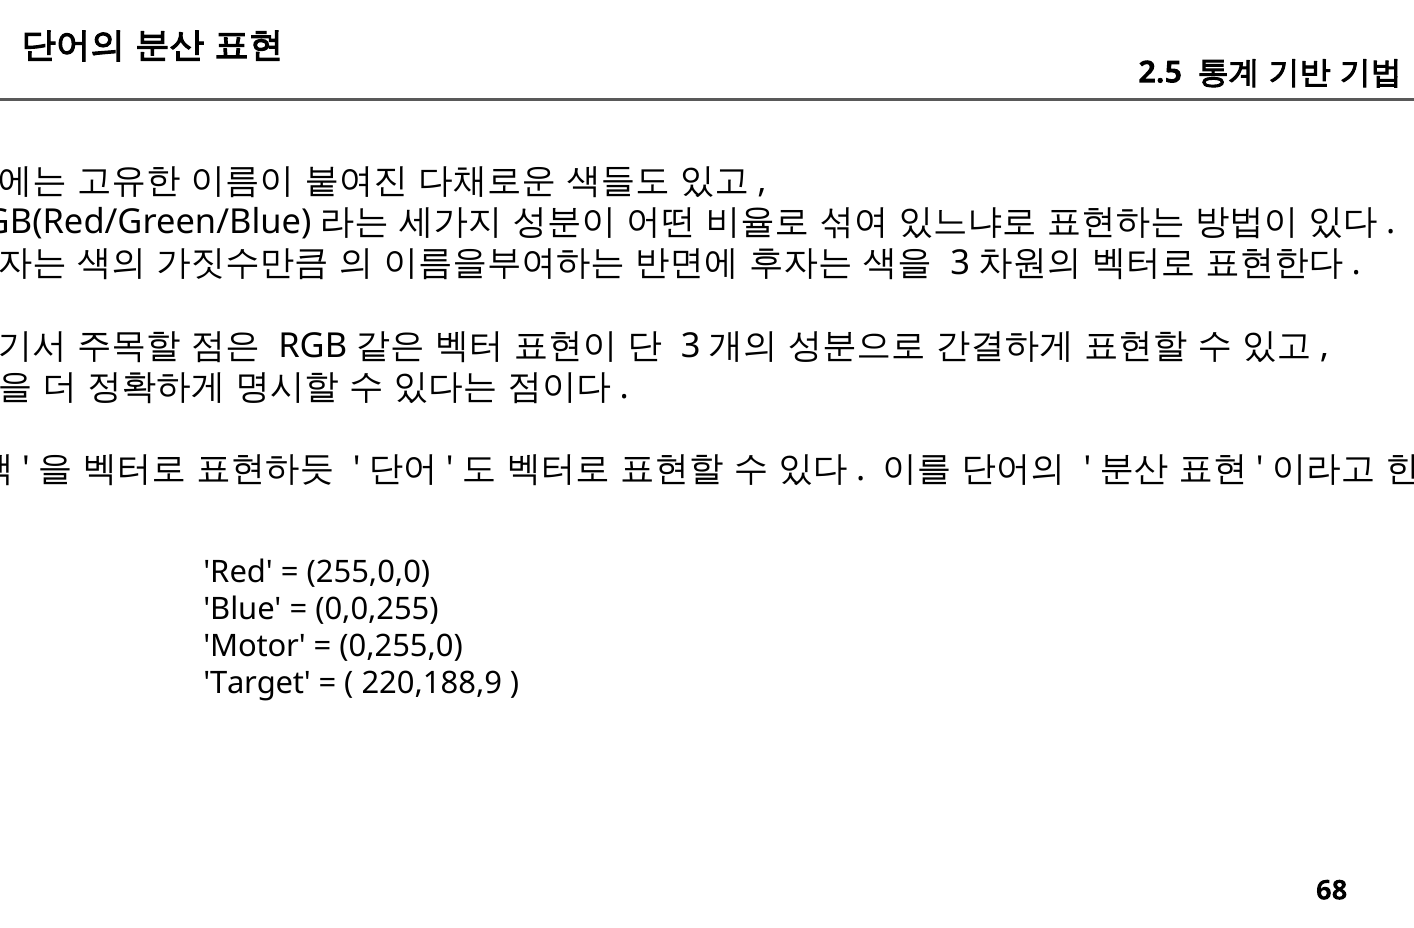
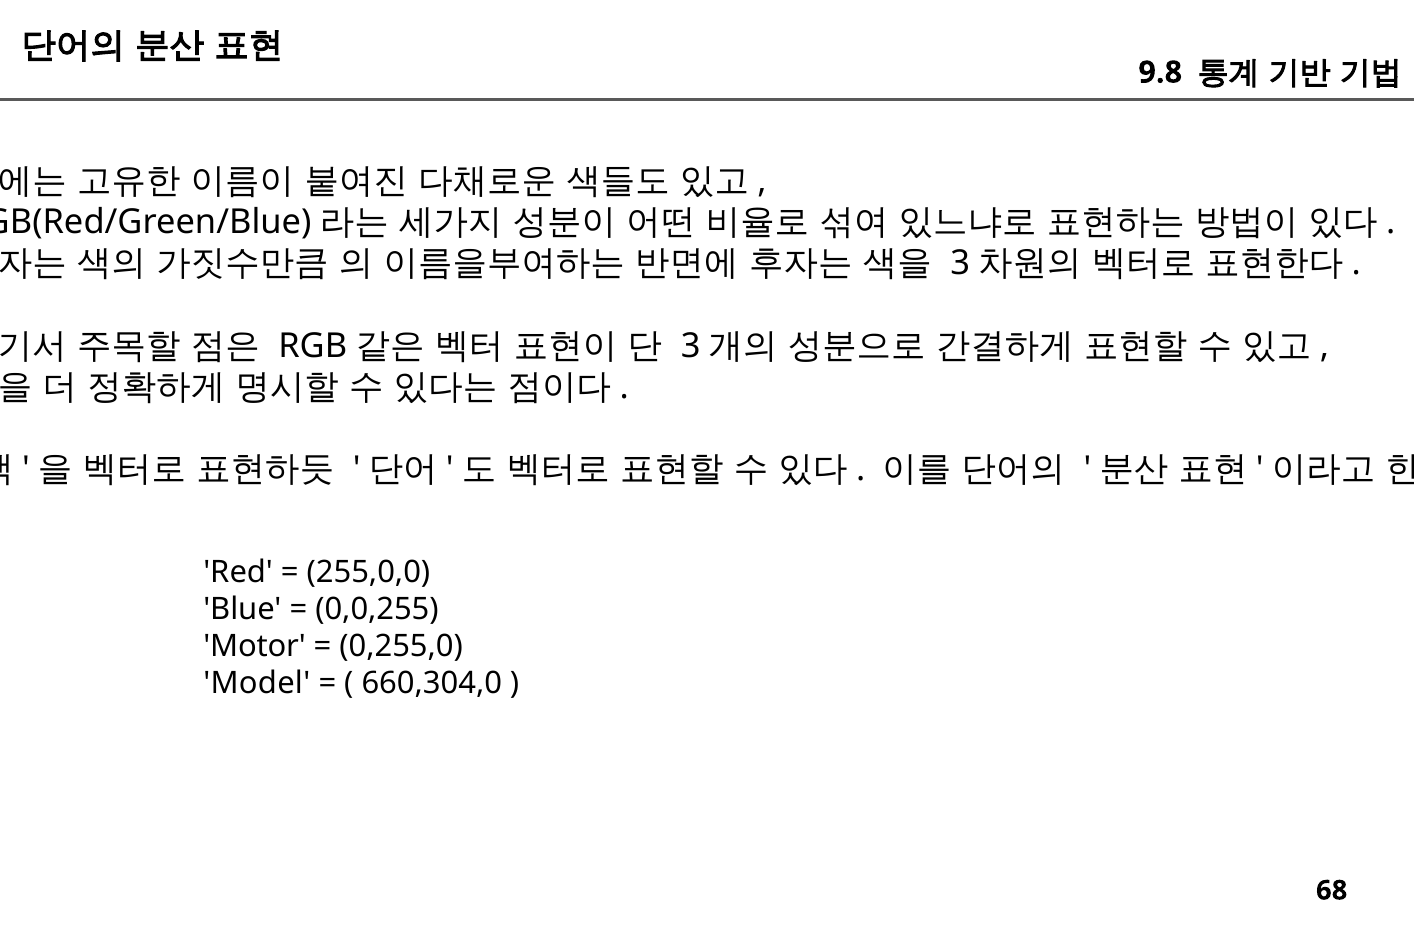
2.5: 2.5 -> 9.8 (1160, 72)
Target: Target -> Model (257, 684)
220,188,9: 220,188,9 -> 660,304,0 (432, 684)
